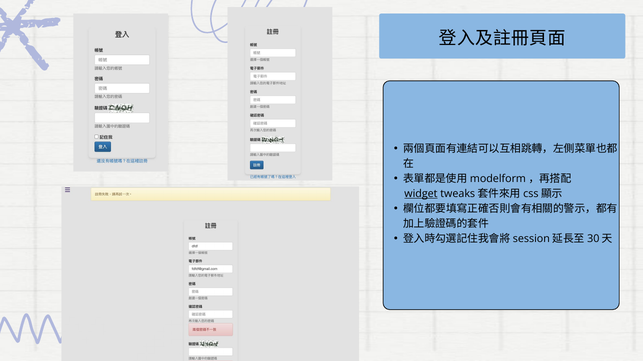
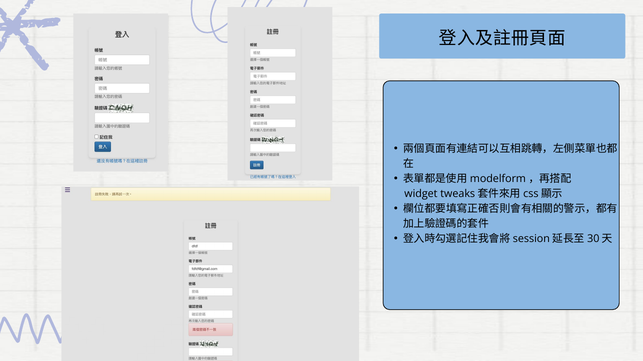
widget underline: present -> none (421, 194)
